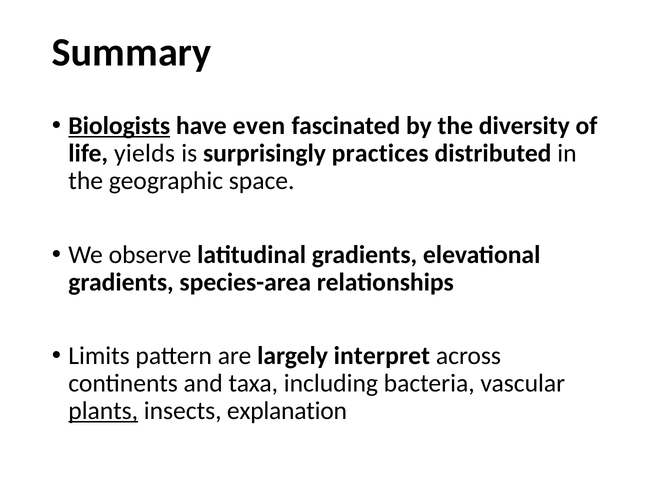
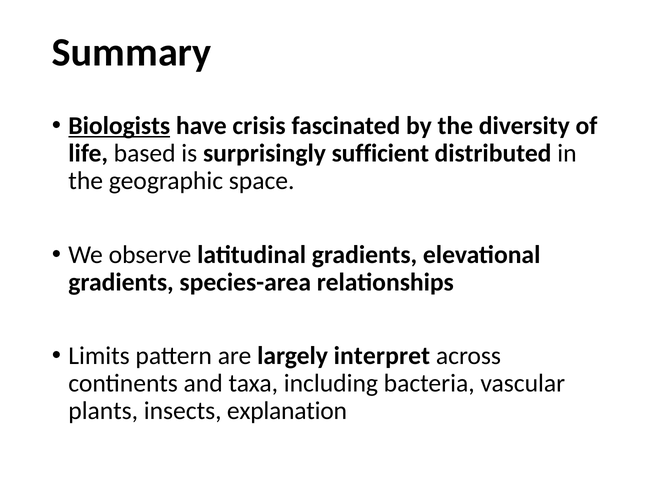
even: even -> crisis (259, 126)
yields: yields -> based (145, 153)
practices: practices -> sufficient (380, 153)
plants underline: present -> none (103, 411)
